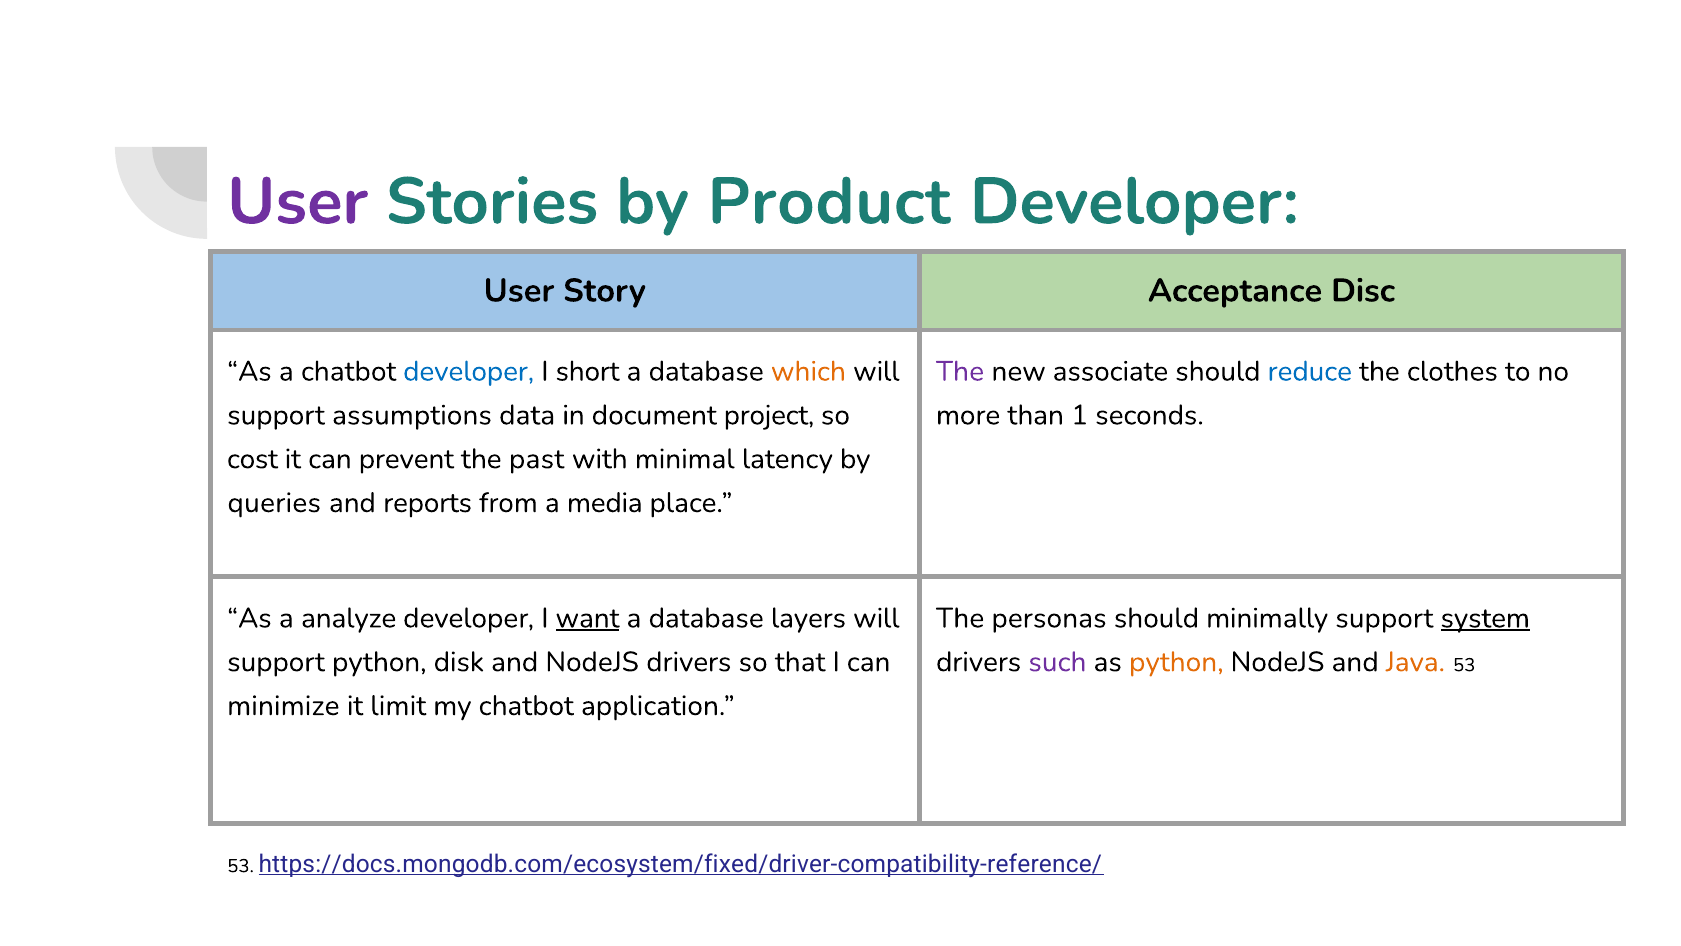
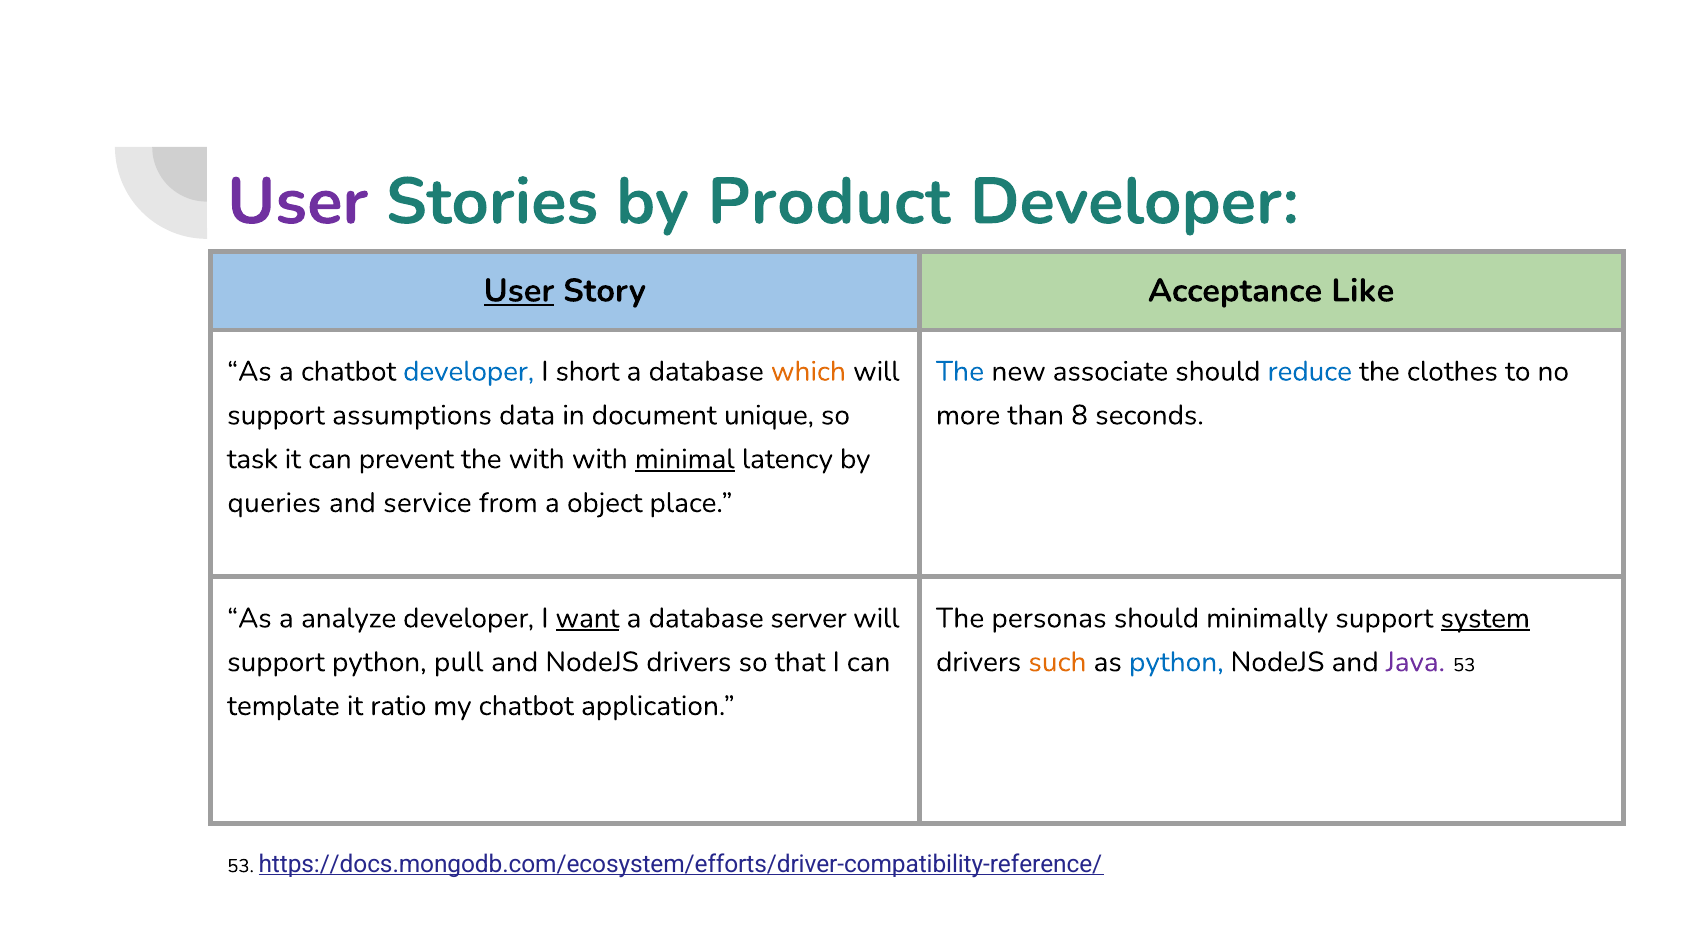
User underline: none -> present (519, 291)
Disc: Disc -> Like (1363, 291)
The colour: purple -> blue (960, 371)
project: project -> unique (769, 415)
1: 1 -> 8 (1080, 415)
cost: cost -> task (252, 459)
the past: past -> with (537, 459)
minimal underline: none -> present (685, 459)
reports: reports -> service (427, 503)
media: media -> object (605, 503)
layers: layers -> server (809, 618)
disk: disk -> pull (459, 662)
such colour: purple -> orange (1057, 662)
python colour: orange -> blue (1176, 662)
Java colour: orange -> purple (1415, 662)
minimize: minimize -> template (283, 706)
limit: limit -> ratio (398, 706)
https://docs.mongodb.com/ecosystem/fixed/driver-compatibility-reference/: https://docs.mongodb.com/ecosystem/fixed/driver-compatibility-reference/ -> https://docs.mongodb.com/ecosystem/efforts/driver-compatibility-reference/ (680, 864)
